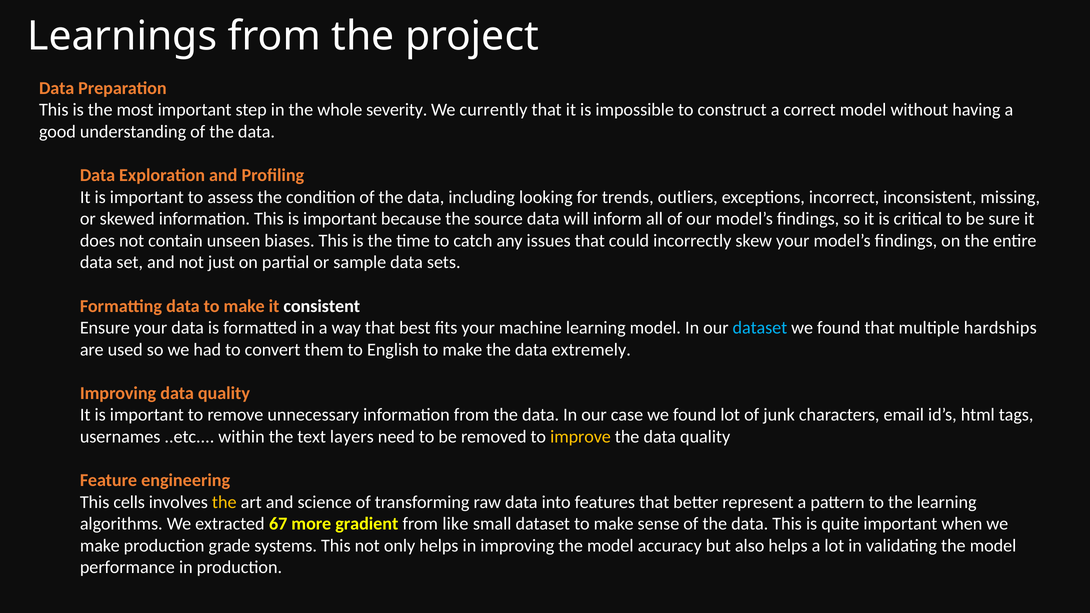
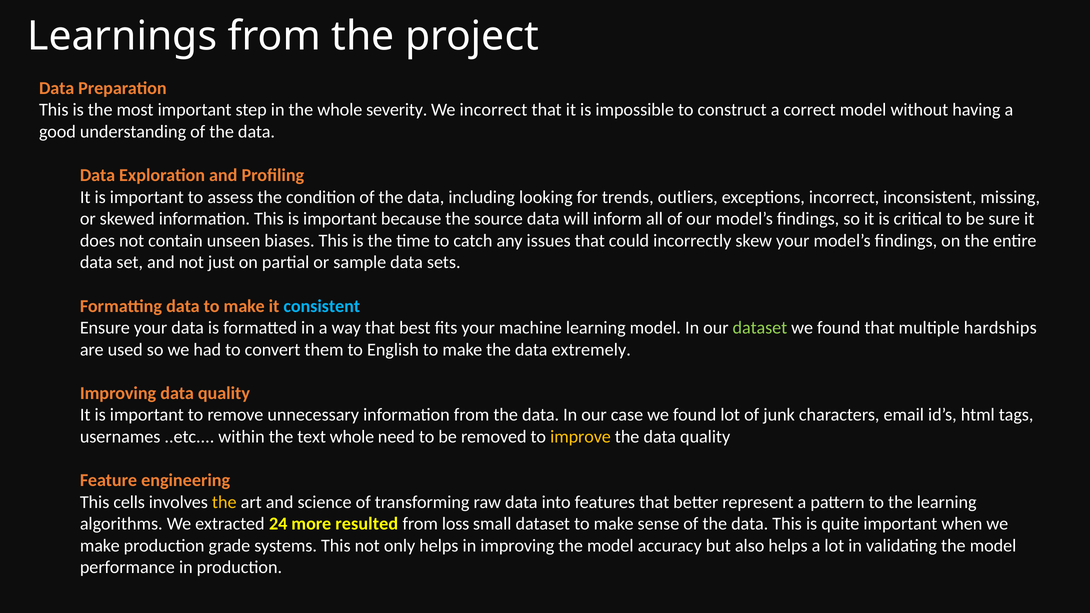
We currently: currently -> incorrect (493, 110)
consistent colour: white -> light blue (322, 306)
dataset colour: light blue -> light green (760, 328)
text layers: layers -> whole (352, 437)
67: 67 -> 24 (278, 524)
gradient: gradient -> resulted (367, 524)
like: like -> loss (456, 524)
